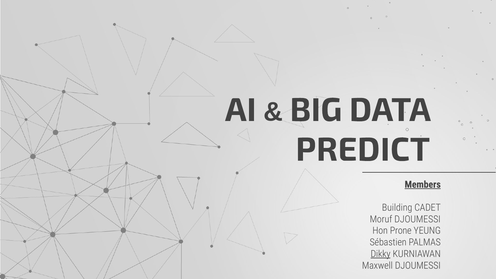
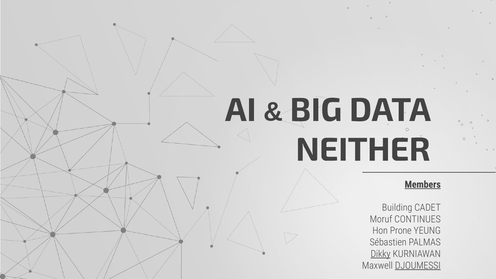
PREDICT: PREDICT -> NEITHER (363, 150)
Moruf DJOUMESSI: DJOUMESSI -> CONTINUES (418, 219)
DJOUMESSI underline: none -> present (418, 266)
